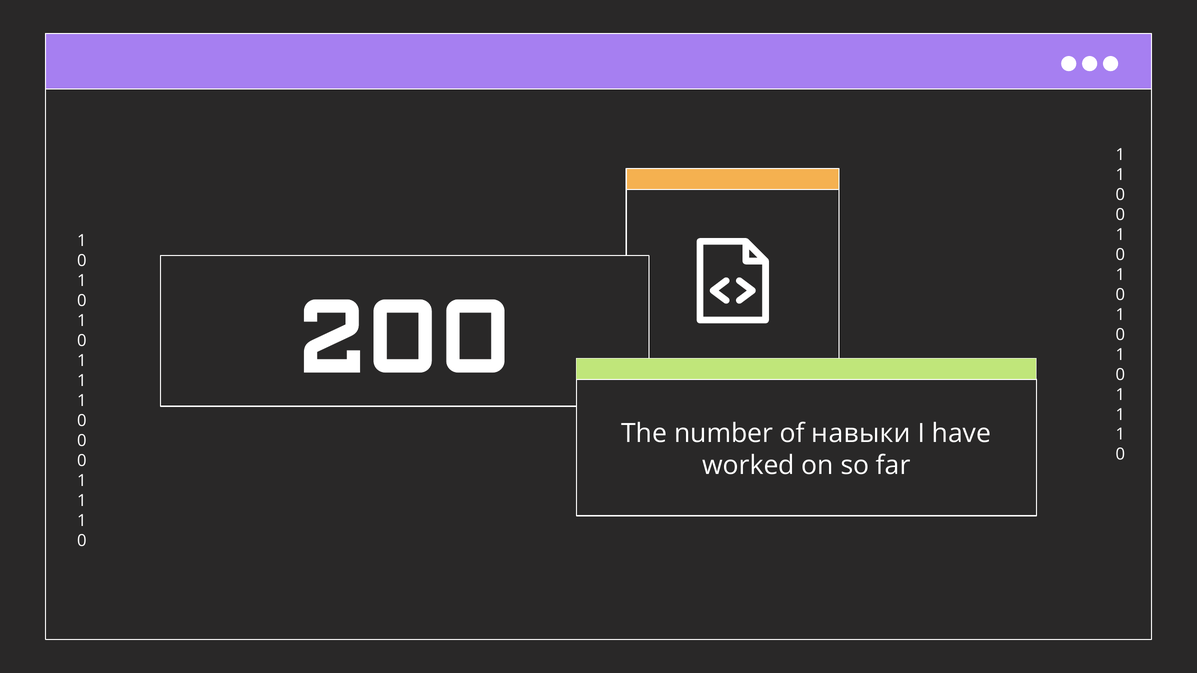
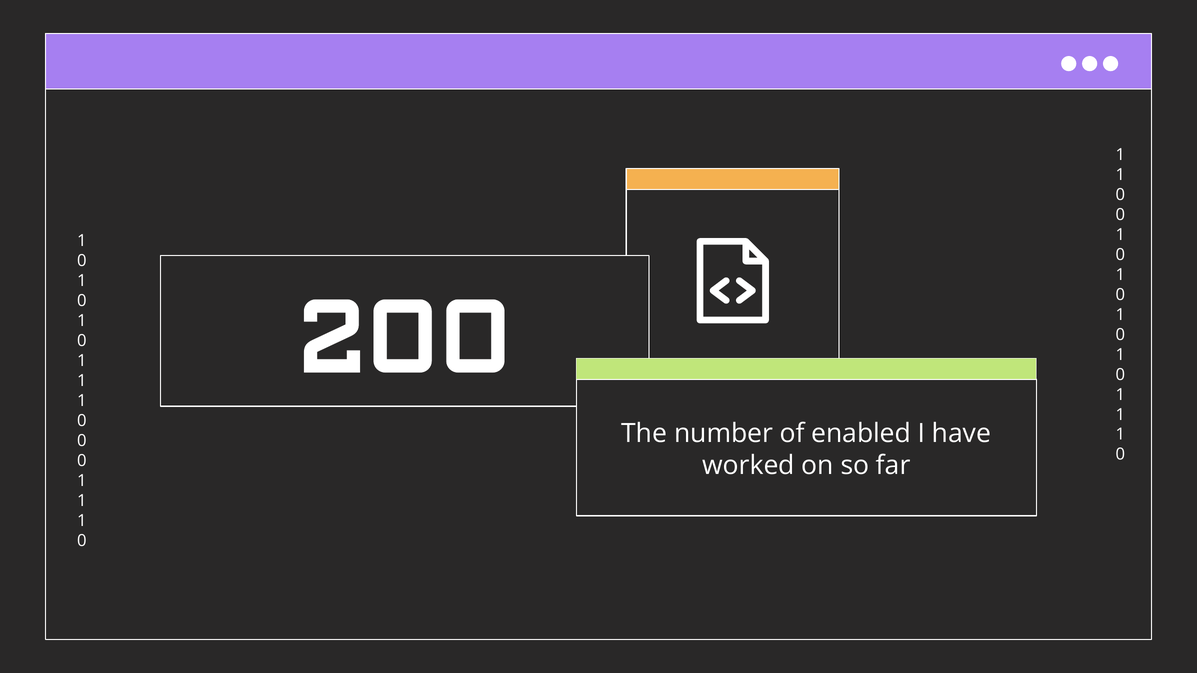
навыки: навыки -> enabled (861, 434)
